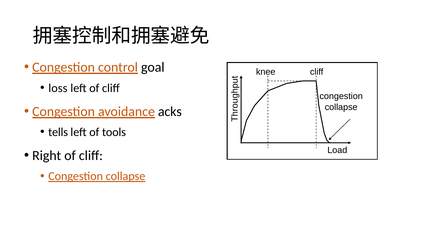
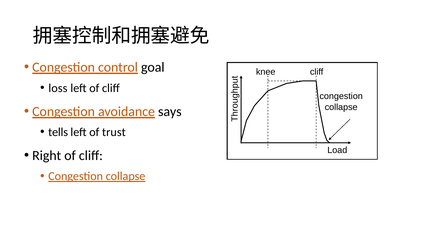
acks: acks -> says (170, 111)
tools: tools -> trust (114, 132)
